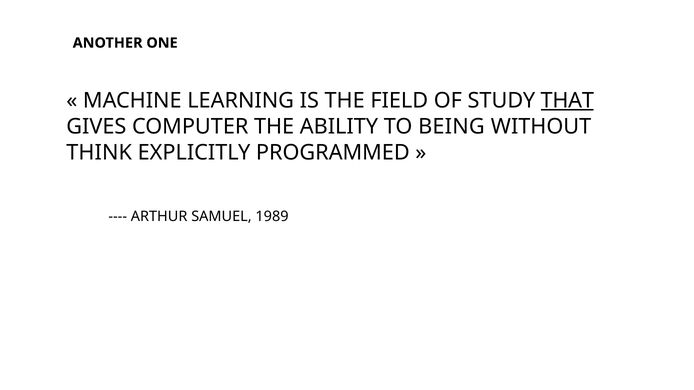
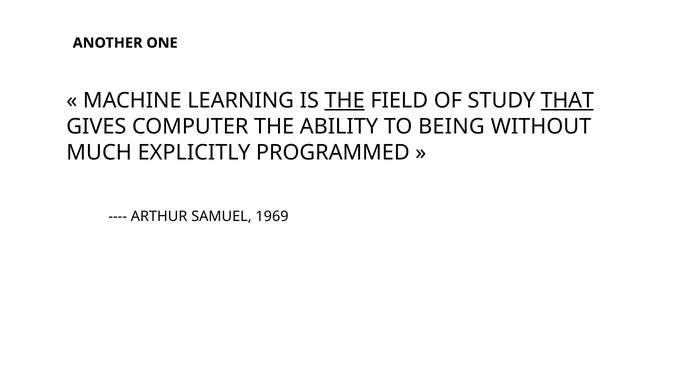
THE underline: none -> present (345, 101)
THINK: THINK -> MUCH (99, 153)
1989: 1989 -> 1969 (272, 216)
